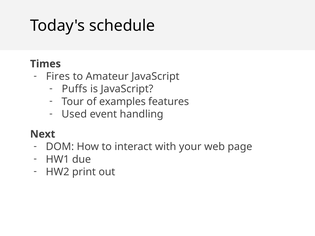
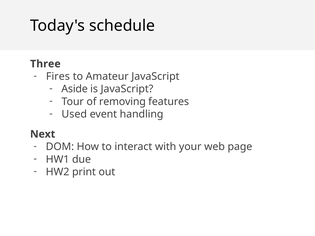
Times: Times -> Three (45, 64)
Puffs: Puffs -> Aside (75, 89)
examples: examples -> removing (122, 102)
